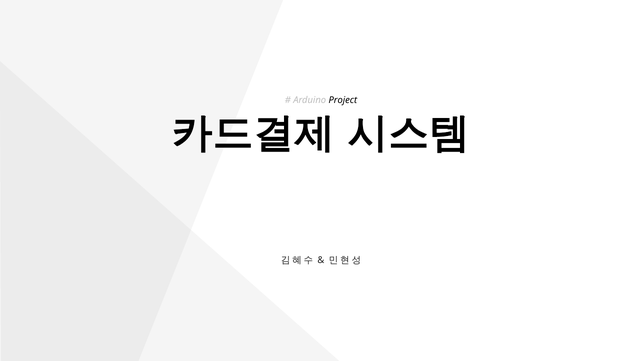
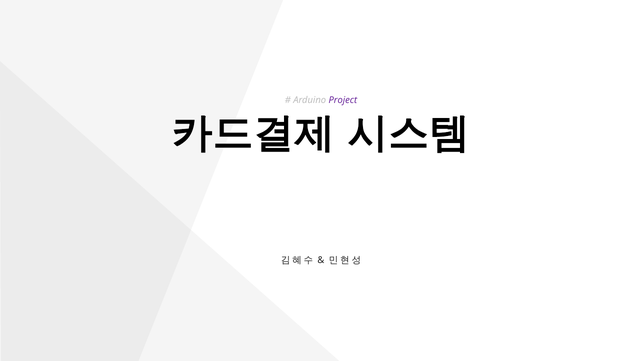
Project colour: black -> purple (343, 100)
